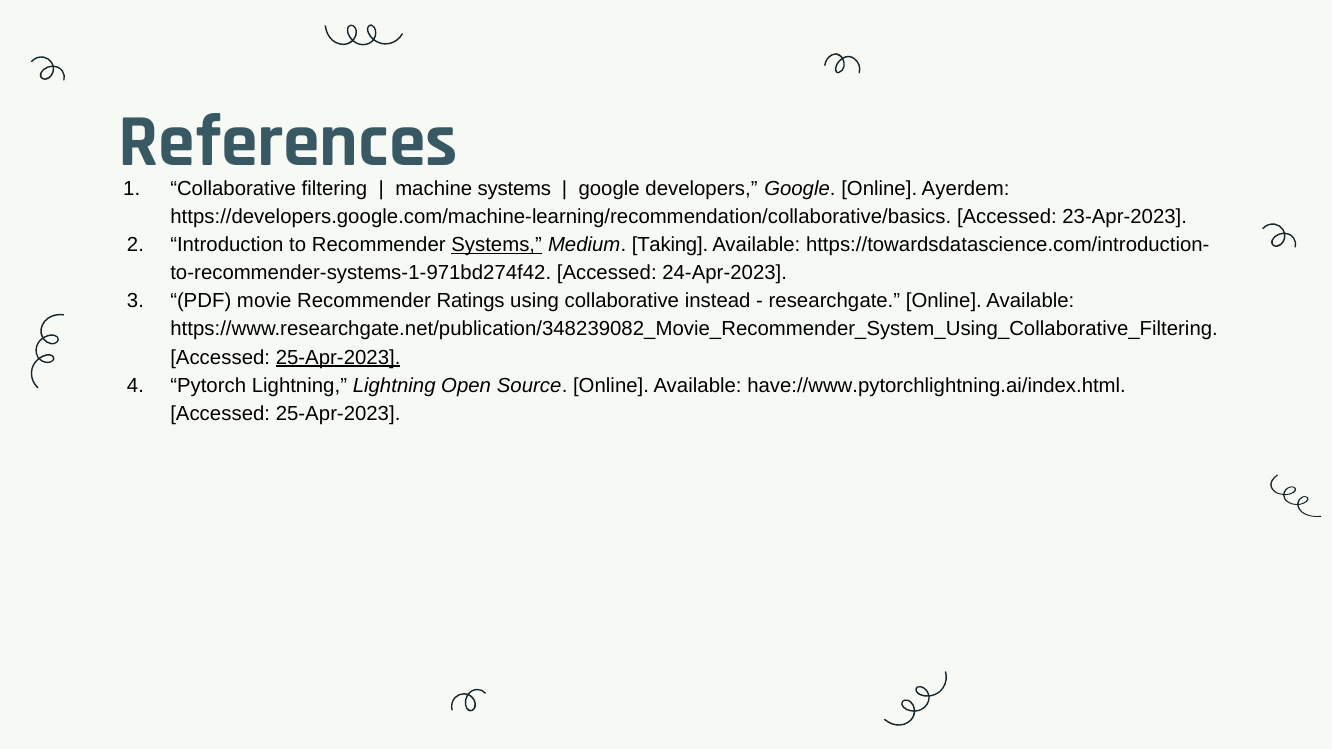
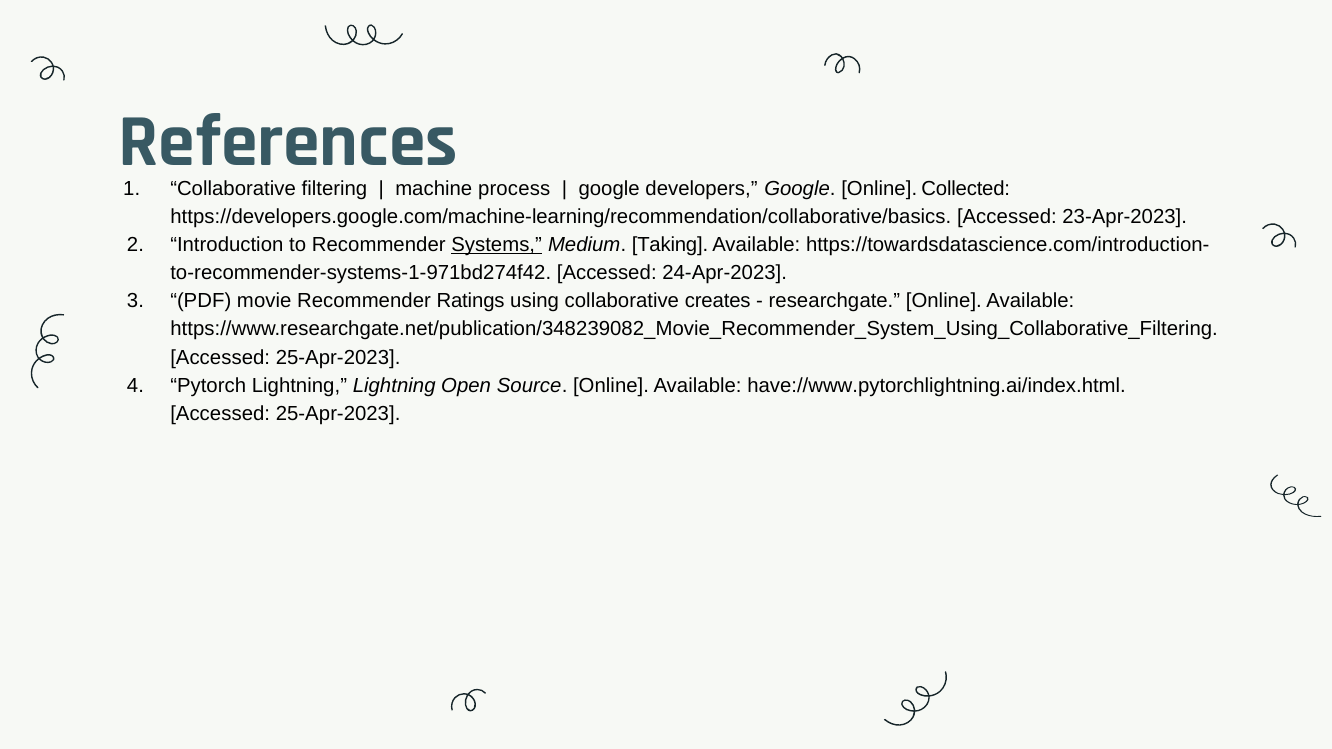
systems: systems -> process (514, 189)
Ayerdem: Ayerdem -> Collected (966, 189)
instead: instead -> creates (718, 301)
25-Apr-2023 underline: present -> none (338, 357)
